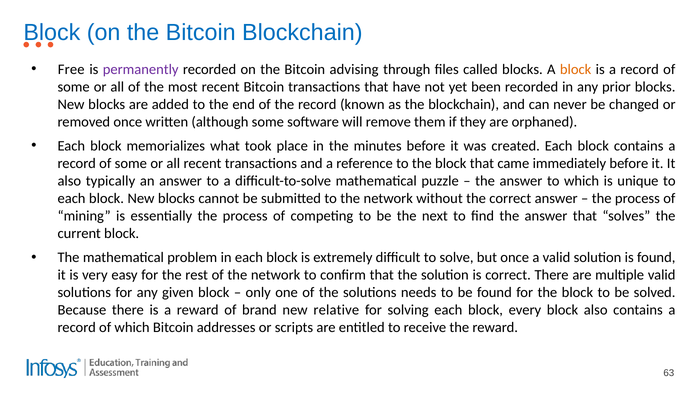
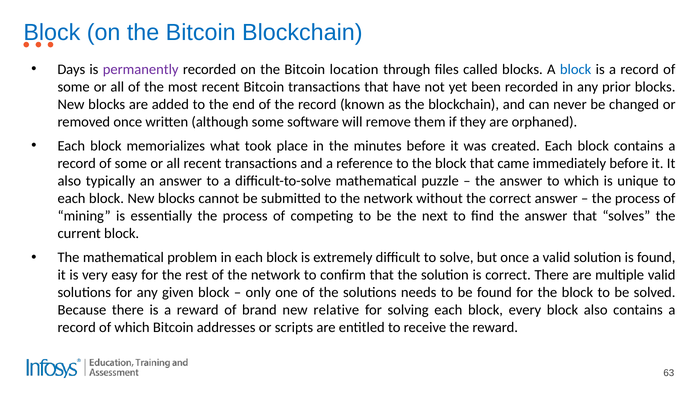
Free: Free -> Days (71, 69)
advising: advising -> location (354, 69)
block colour: orange -> blue (576, 69)
